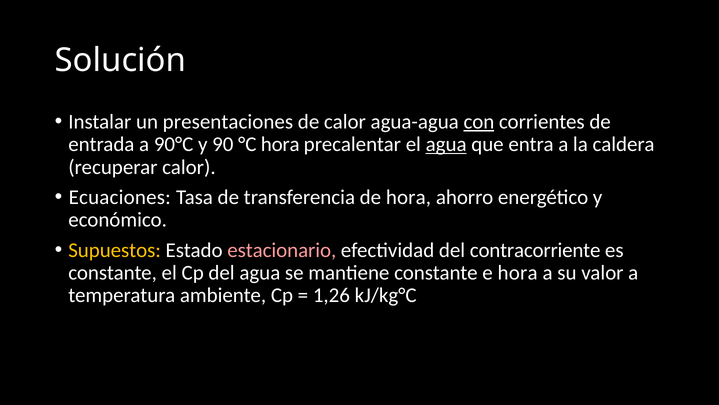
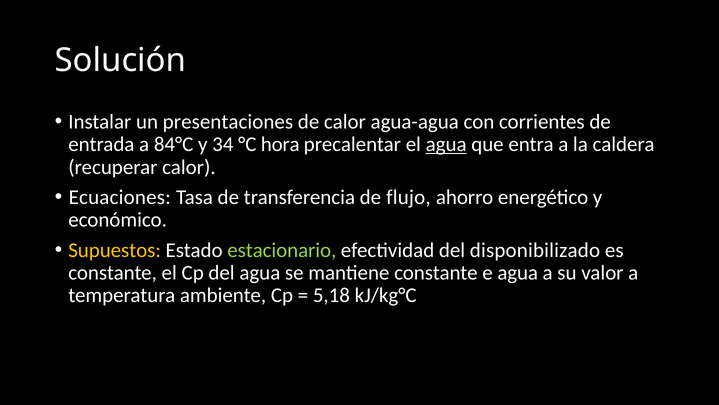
con underline: present -> none (479, 122)
90°C: 90°C -> 84°C (174, 144)
90: 90 -> 34 (223, 144)
de hora: hora -> flujo (408, 197)
estacionario colour: pink -> light green (282, 250)
contracorriente: contracorriente -> disponibilizado (535, 250)
e hora: hora -> agua (518, 272)
1,26: 1,26 -> 5,18 (331, 295)
